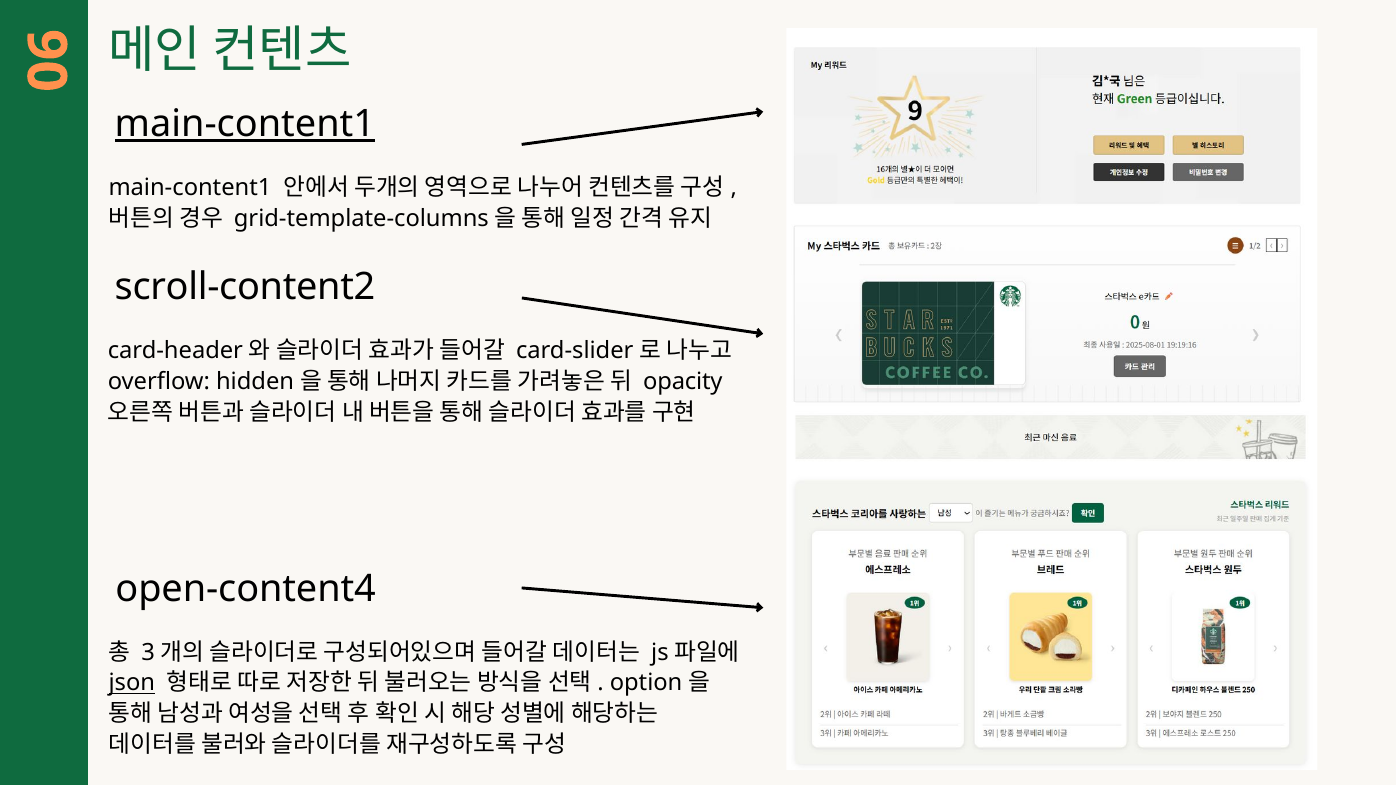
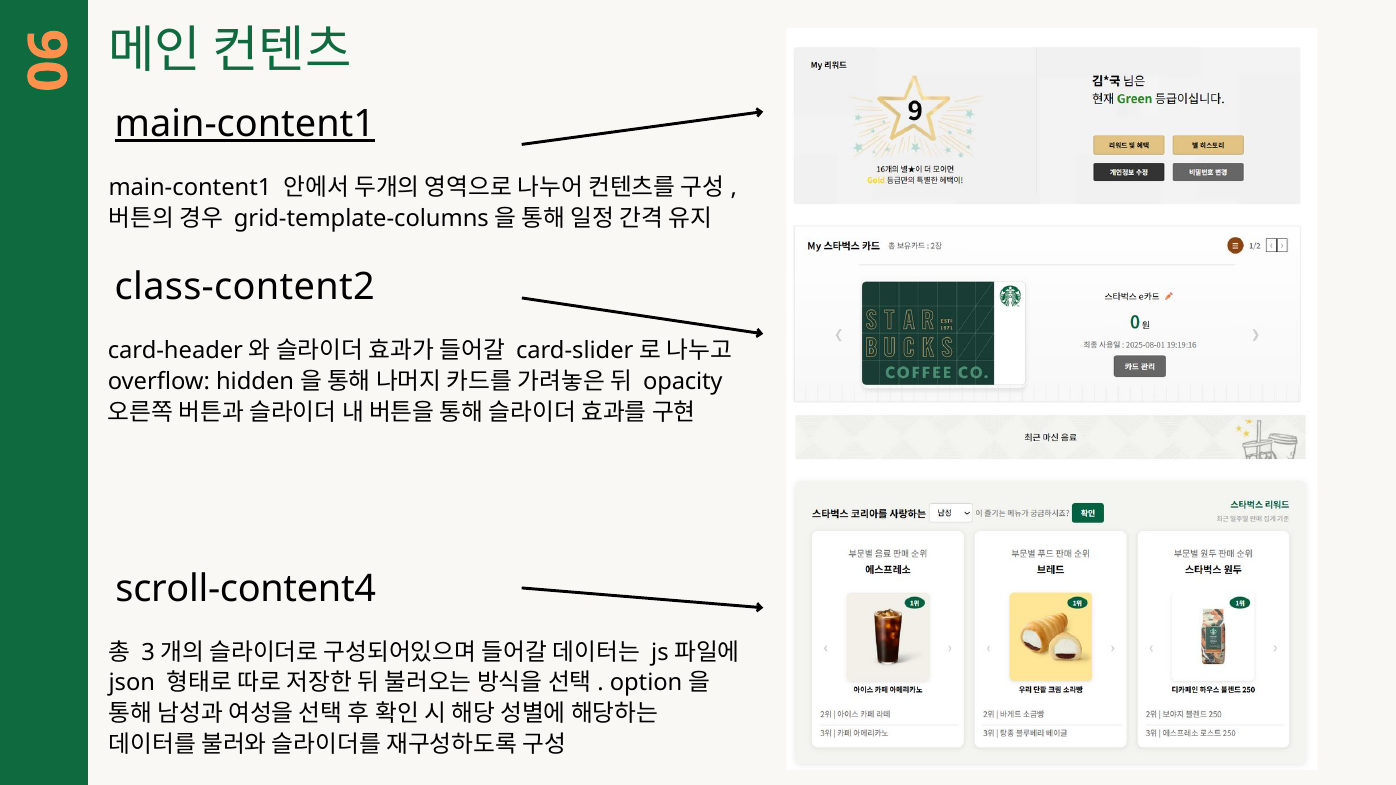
scroll-content2: scroll-content2 -> class-content2 (245, 287)
open-content4: open-content4 -> scroll-content4 (246, 589)
json underline: present -> none (132, 683)
